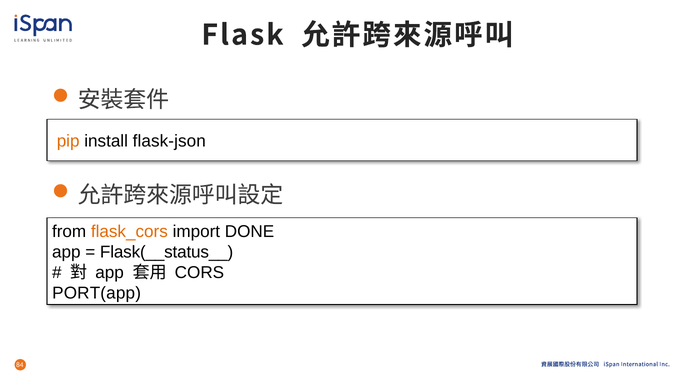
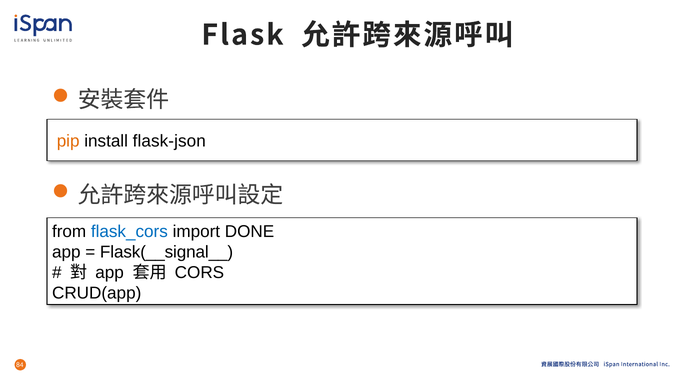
flask_cors colour: orange -> blue (129, 231)
Flask(__status__: Flask(__status__ -> Flask(__signal__ (167, 252)
PORT(app: PORT(app -> CRUD(app (97, 293)
